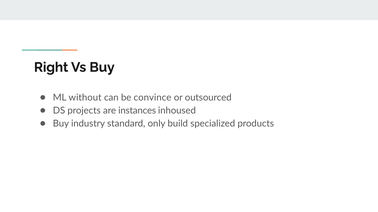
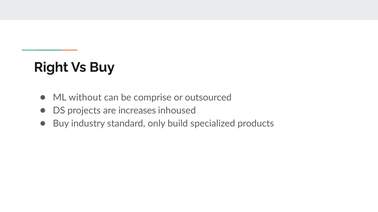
convince: convince -> comprise (153, 98)
instances: instances -> increases (137, 111)
